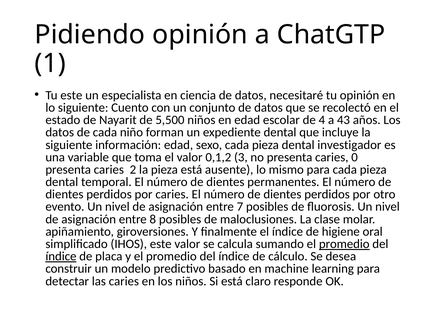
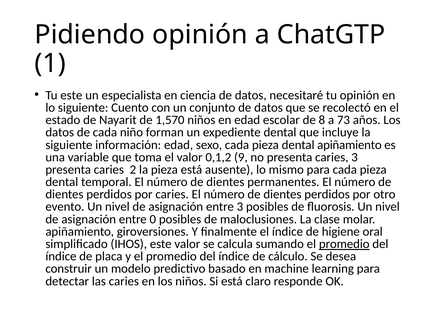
5,500: 5,500 -> 1,570 (170, 120)
4: 4 -> 8 (322, 120)
43: 43 -> 73 (343, 120)
dental investigador: investigador -> apiñamiento (349, 145)
3: 3 -> 9 (241, 157)
caries 0: 0 -> 3 (355, 157)
entre 7: 7 -> 3 (240, 207)
8: 8 -> 0 (153, 220)
índice underline: present -> none (61, 257)
